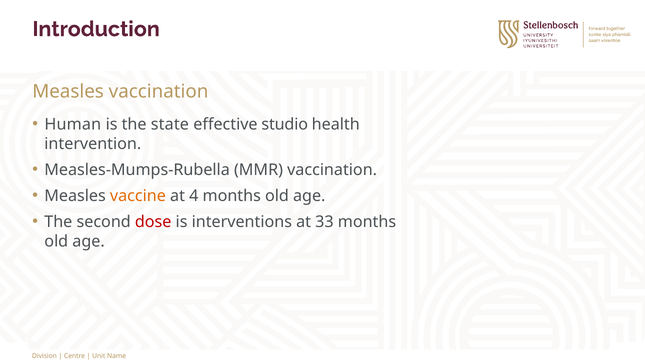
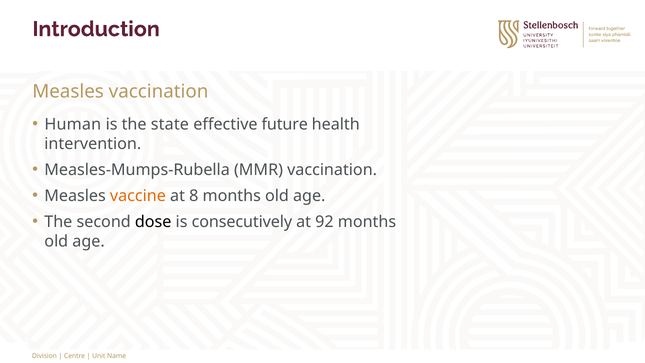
studio: studio -> future (285, 124)
4: 4 -> 8 (194, 196)
dose colour: red -> black (153, 222)
interventions: interventions -> consecutively (242, 222)
33: 33 -> 92 (324, 222)
